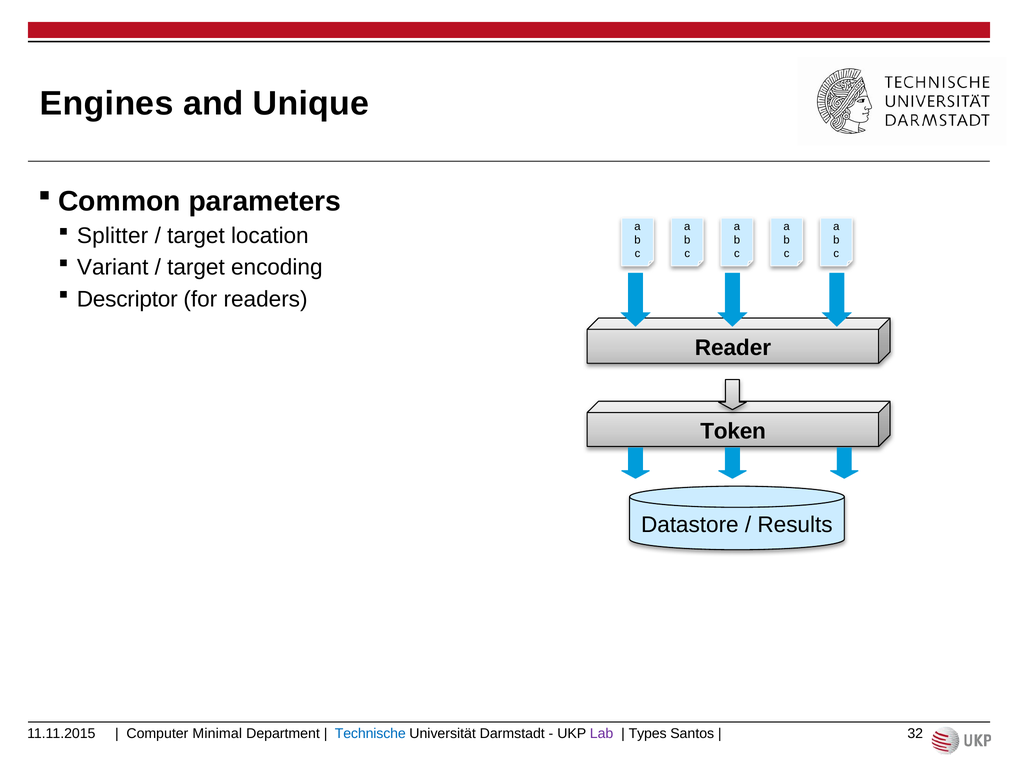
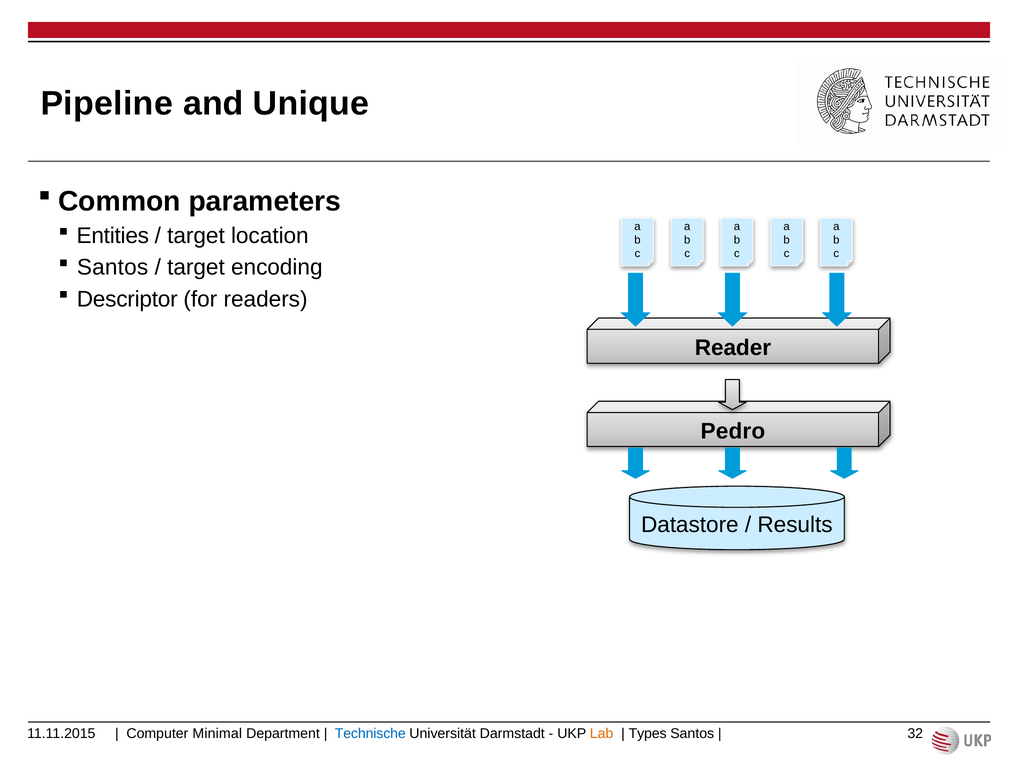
Engines: Engines -> Pipeline (107, 103)
Splitter: Splitter -> Entities (113, 236)
Variant: Variant -> Santos (113, 268)
Token: Token -> Pedro (733, 431)
Lab colour: purple -> orange (602, 734)
